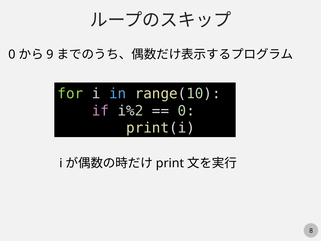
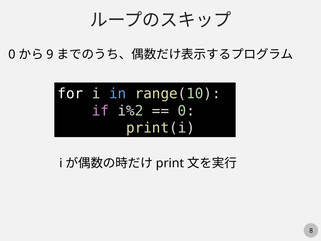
for colour: light green -> white (70, 94)
